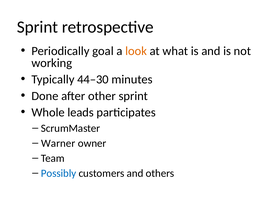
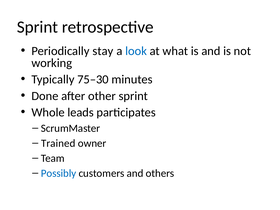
goal: goal -> stay (103, 51)
look colour: orange -> blue (136, 51)
44–30: 44–30 -> 75–30 (93, 79)
Warner: Warner -> Trained (58, 143)
